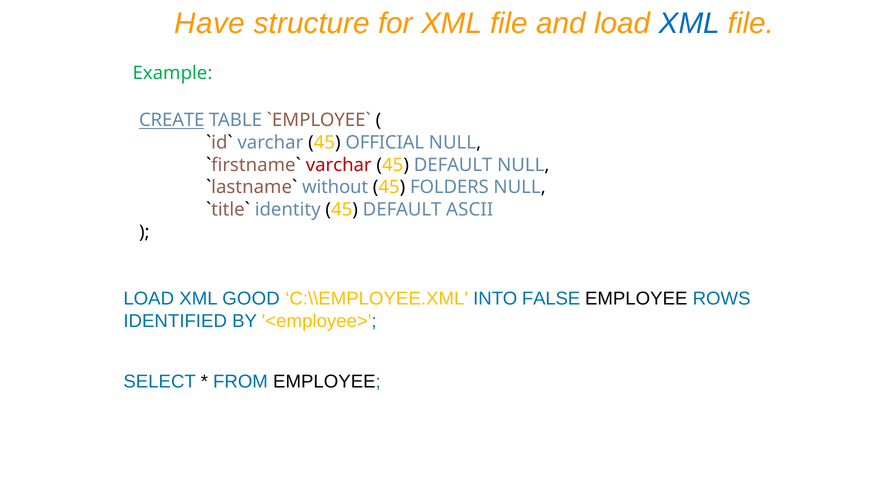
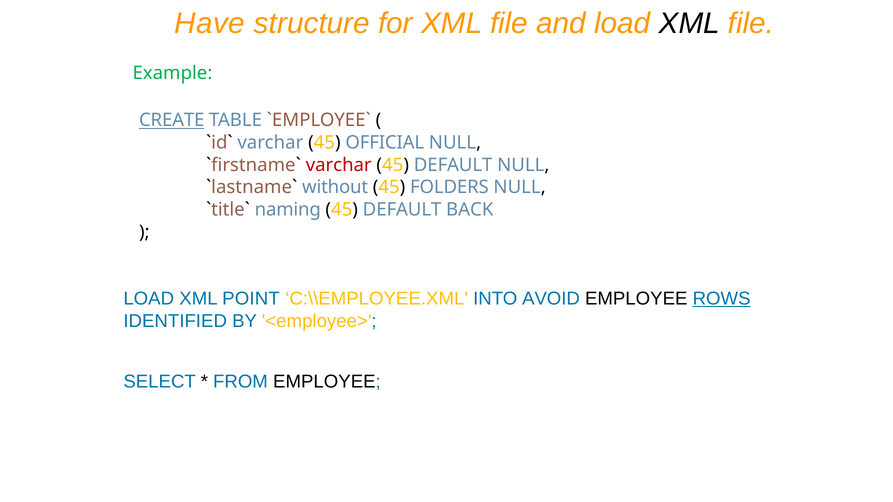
XML colour: blue -> black (689, 23)
identity: identity -> naming (288, 210)
ASCII: ASCII -> BACK (470, 210)
GOOD: GOOD -> POINT (251, 299)
FALSE: FALSE -> AVOID (551, 299)
ROWS underline: none -> present (722, 299)
